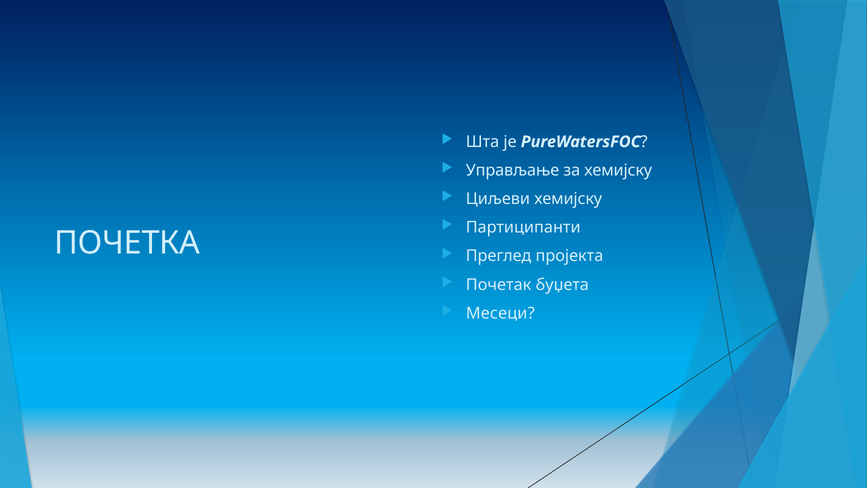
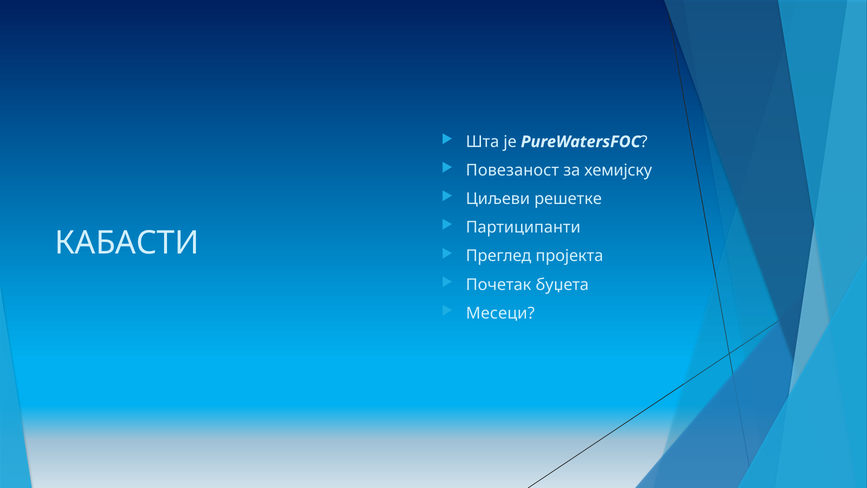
Управљање: Управљање -> Повезаност (512, 170)
Циљеви хемијску: хемијску -> решетке (568, 199)
ПОЧЕТКА: ПОЧЕТКА -> КАБАСТИ (127, 243)
